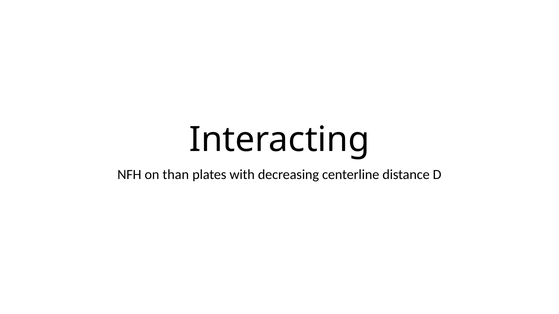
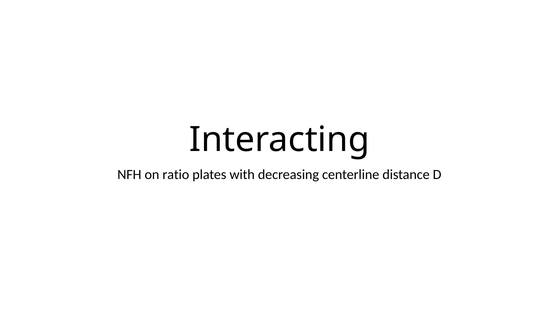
than: than -> ratio (176, 175)
